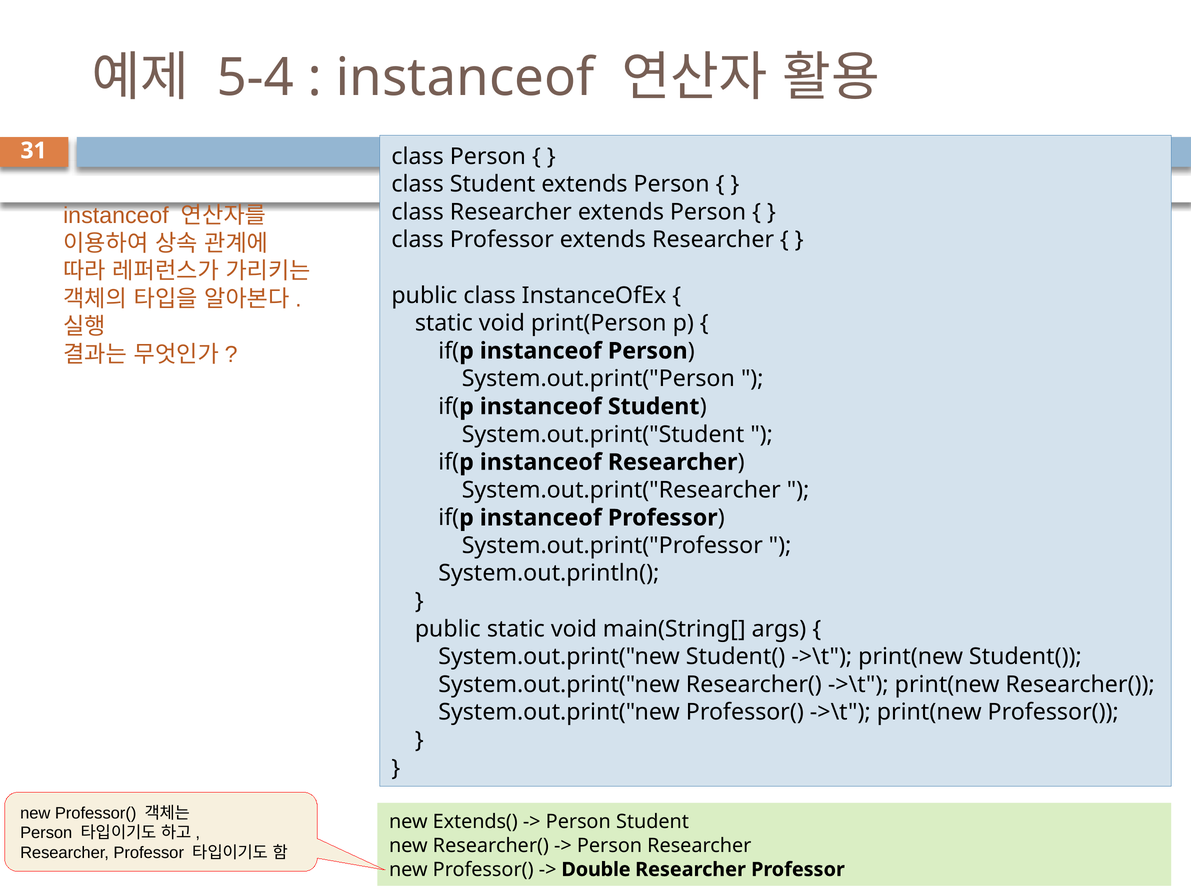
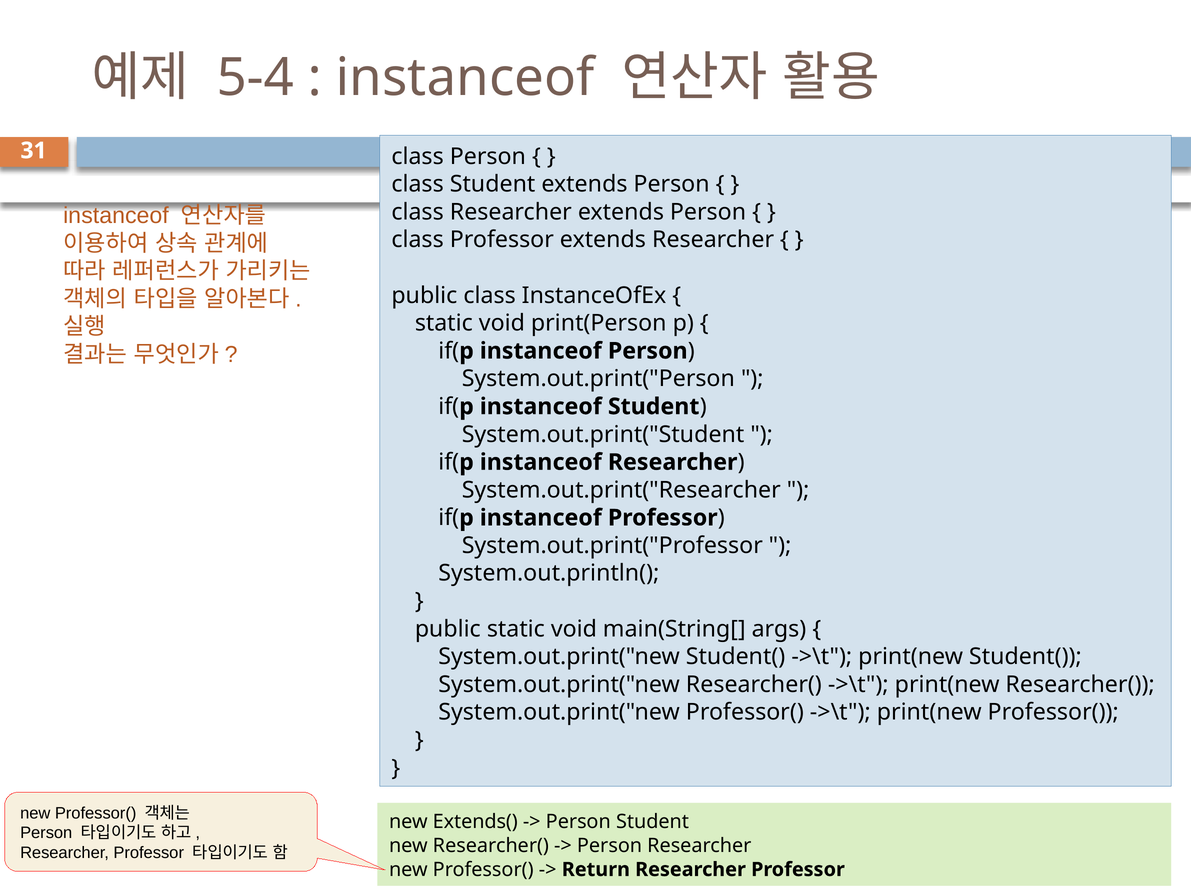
Double: Double -> Return (596, 870)
